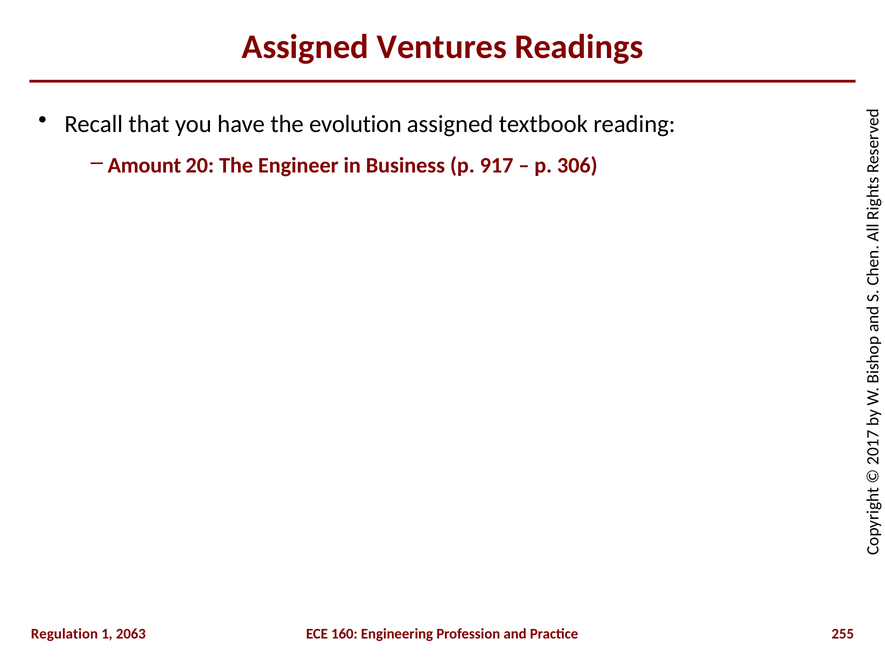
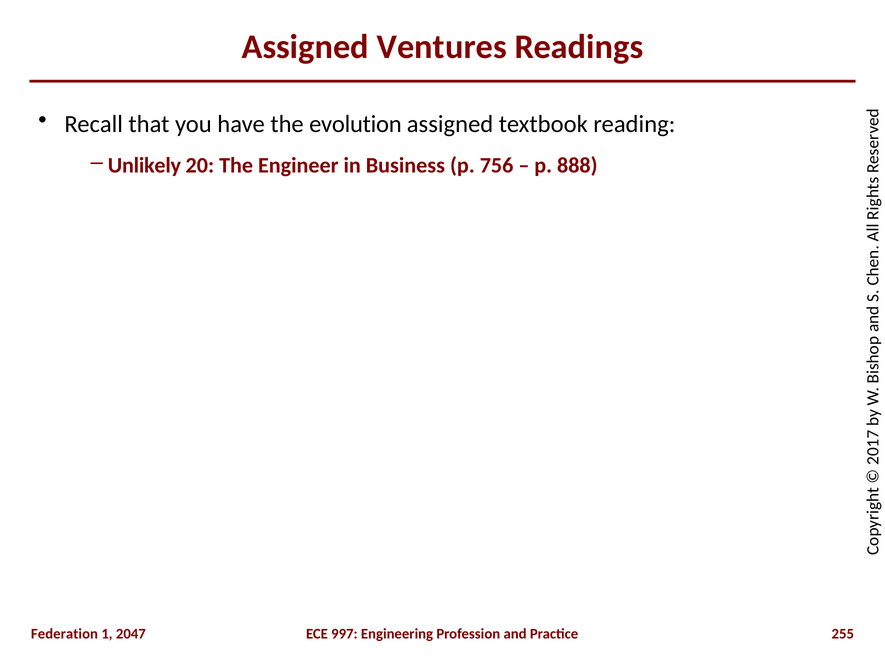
Amount: Amount -> Unlikely (144, 166)
917: 917 -> 756 (497, 166)
306: 306 -> 888 (577, 166)
Regulation: Regulation -> Federation (64, 634)
2063: 2063 -> 2047 (131, 634)
160: 160 -> 997 (344, 634)
